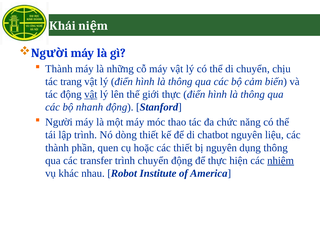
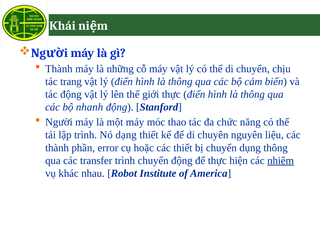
vật underline: present -> none (91, 94)
dòng: dòng -> dạng (126, 135)
chatbot: chatbot -> chuyên (213, 135)
quen: quen -> error (108, 148)
bị nguyên: nguyên -> chuyển (221, 148)
